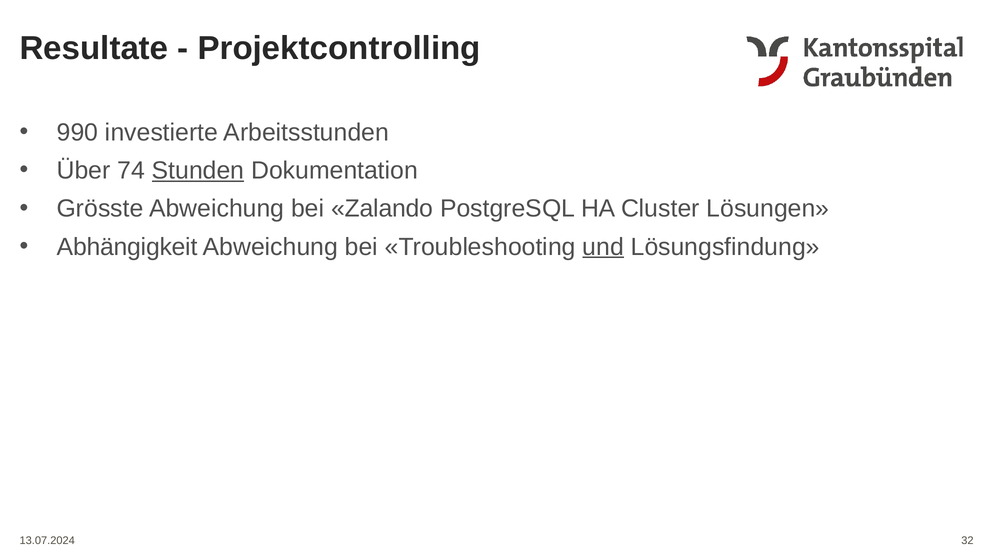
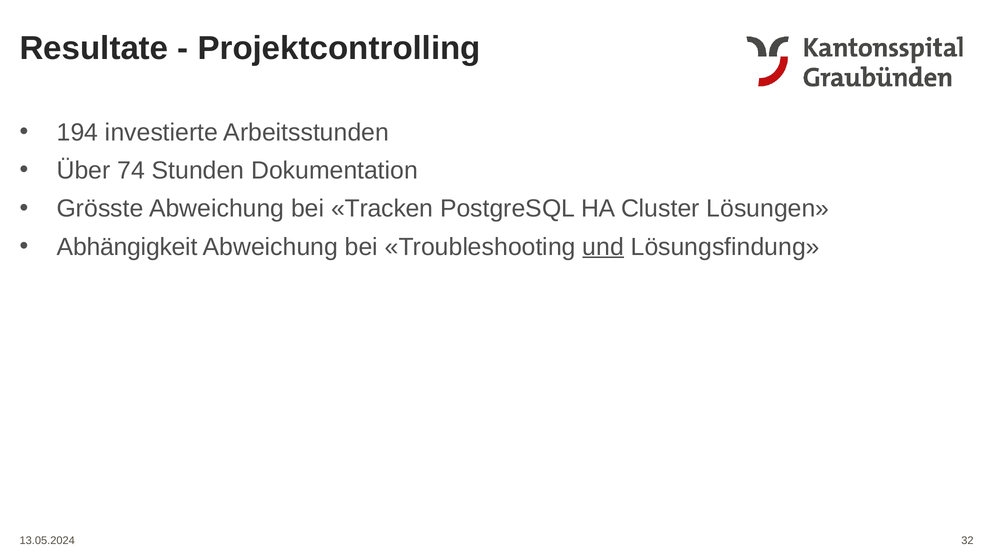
990: 990 -> 194 (77, 132)
Stunden underline: present -> none (198, 170)
Zalando: Zalando -> Tracken (382, 209)
13.07.2024: 13.07.2024 -> 13.05.2024 (47, 540)
